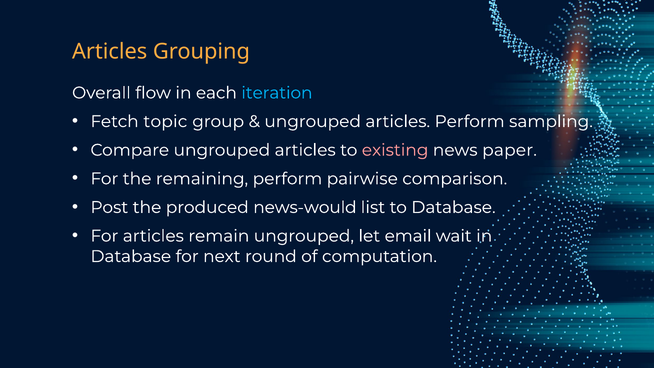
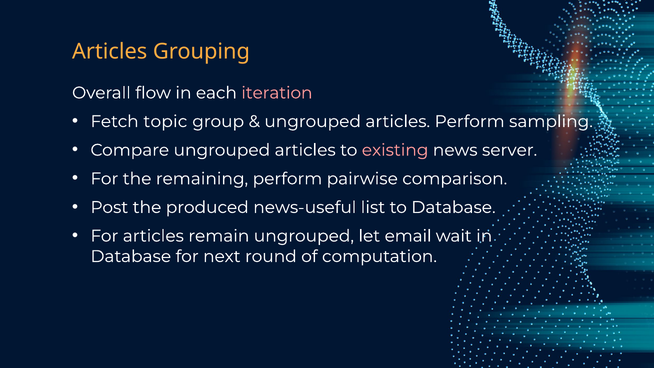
iteration colour: light blue -> pink (277, 93)
paper: paper -> server (510, 150)
news-would: news-would -> news-useful (305, 207)
